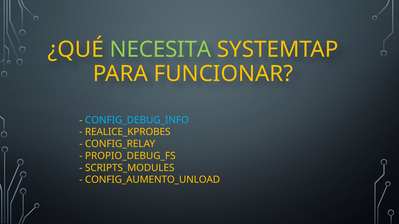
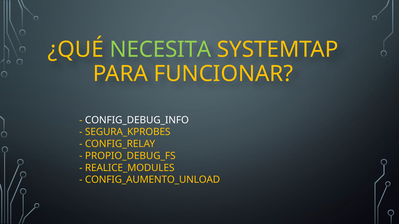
CONFIG_DEBUG_INFO colour: light blue -> white (137, 120)
REALICE_KPROBES: REALICE_KPROBES -> SEGURA_KPROBES (128, 132)
SCRIPTS_MODULES: SCRIPTS_MODULES -> REALICE_MODULES (130, 168)
